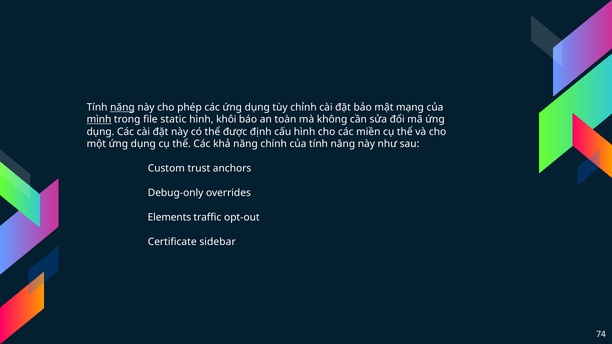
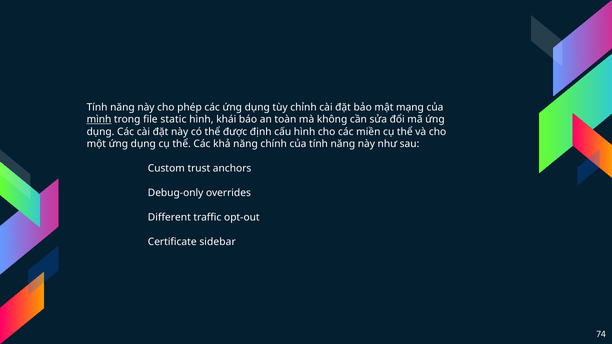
năng underline: present -> none (122, 107)
khôi: khôi -> khái (226, 120)
Elements: Elements -> Different (169, 218)
